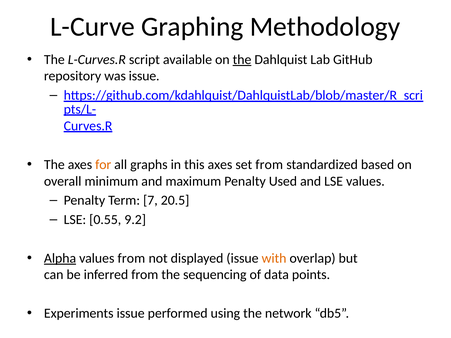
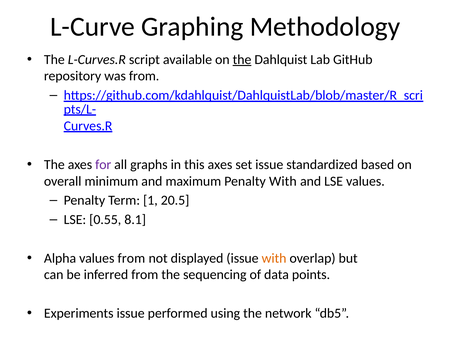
was issue: issue -> from (144, 76)
for colour: orange -> purple (103, 165)
set from: from -> issue (269, 165)
Penalty Used: Used -> With (283, 181)
7: 7 -> 1 (150, 201)
9.2: 9.2 -> 8.1 (135, 220)
Alpha underline: present -> none (60, 258)
